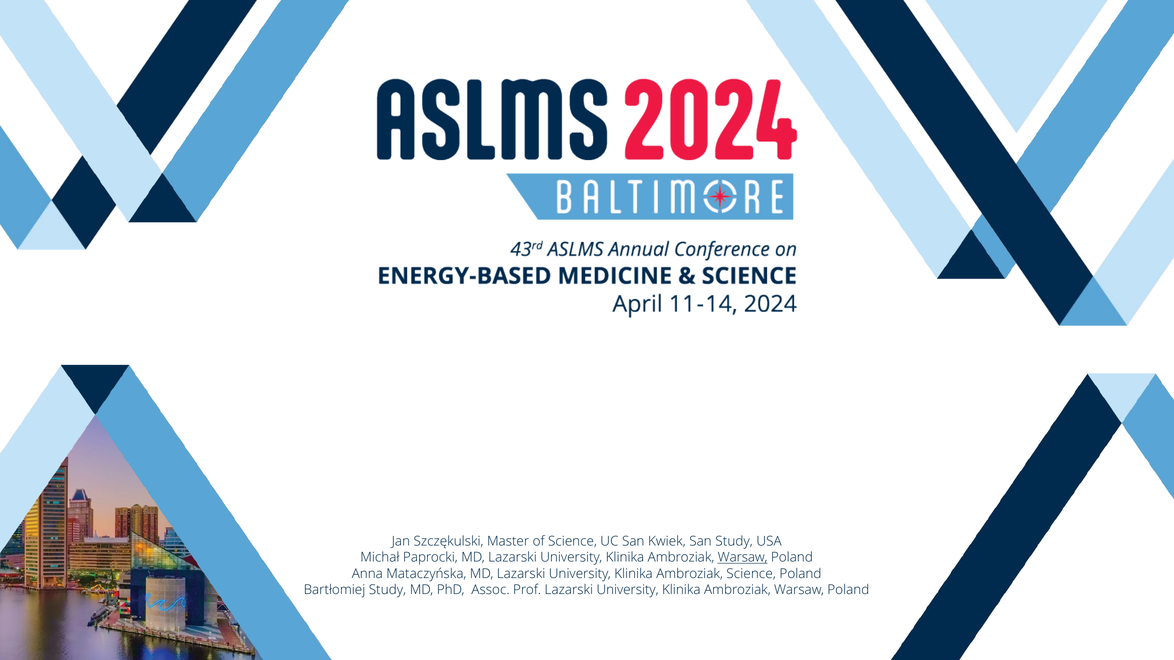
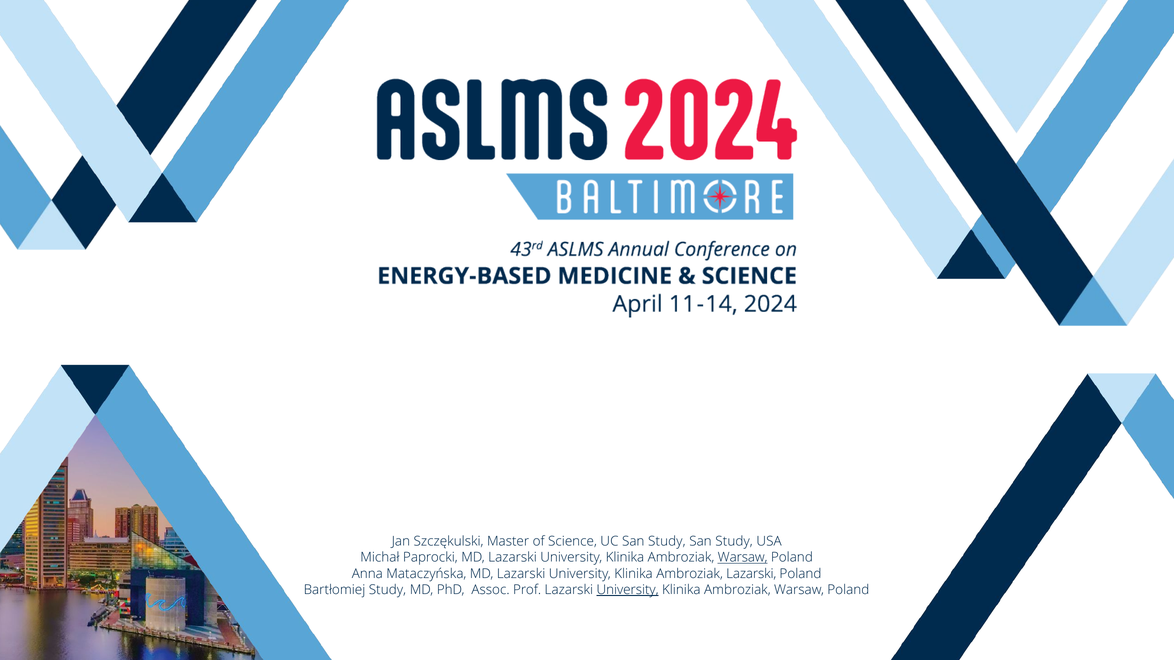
UC San Kwiek: Kwiek -> Study (667, 542)
Ambroziak Science: Science -> Lazarski (751, 574)
University underline: none -> present (628, 590)
